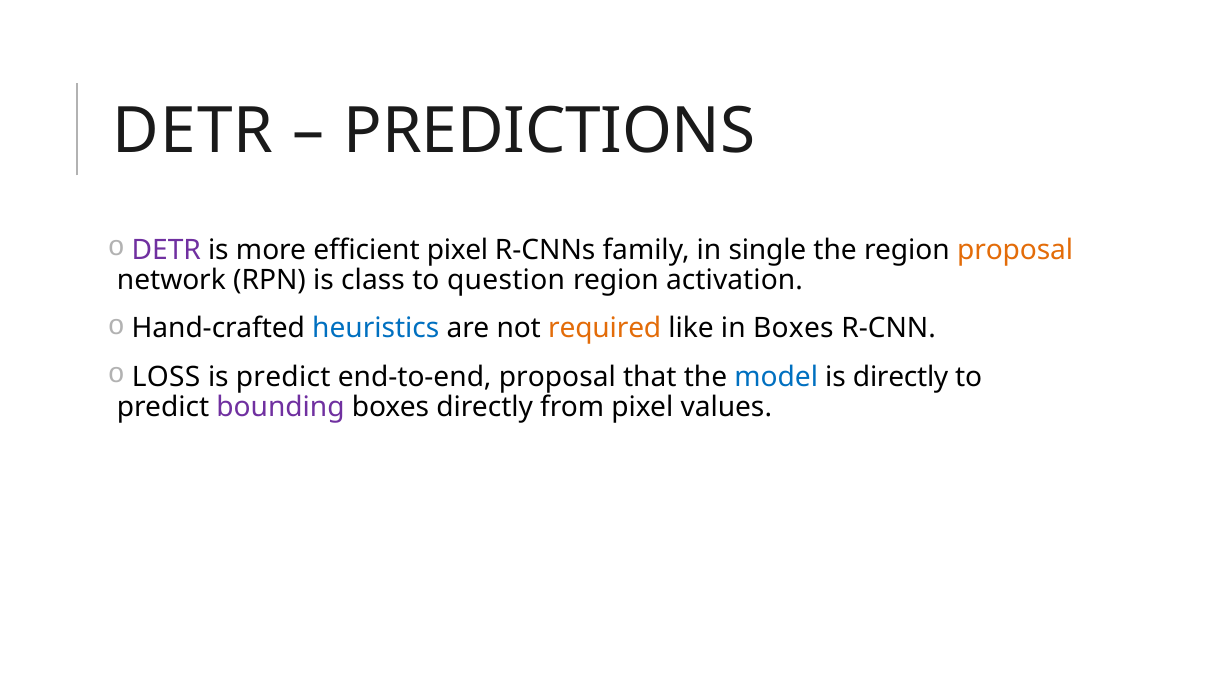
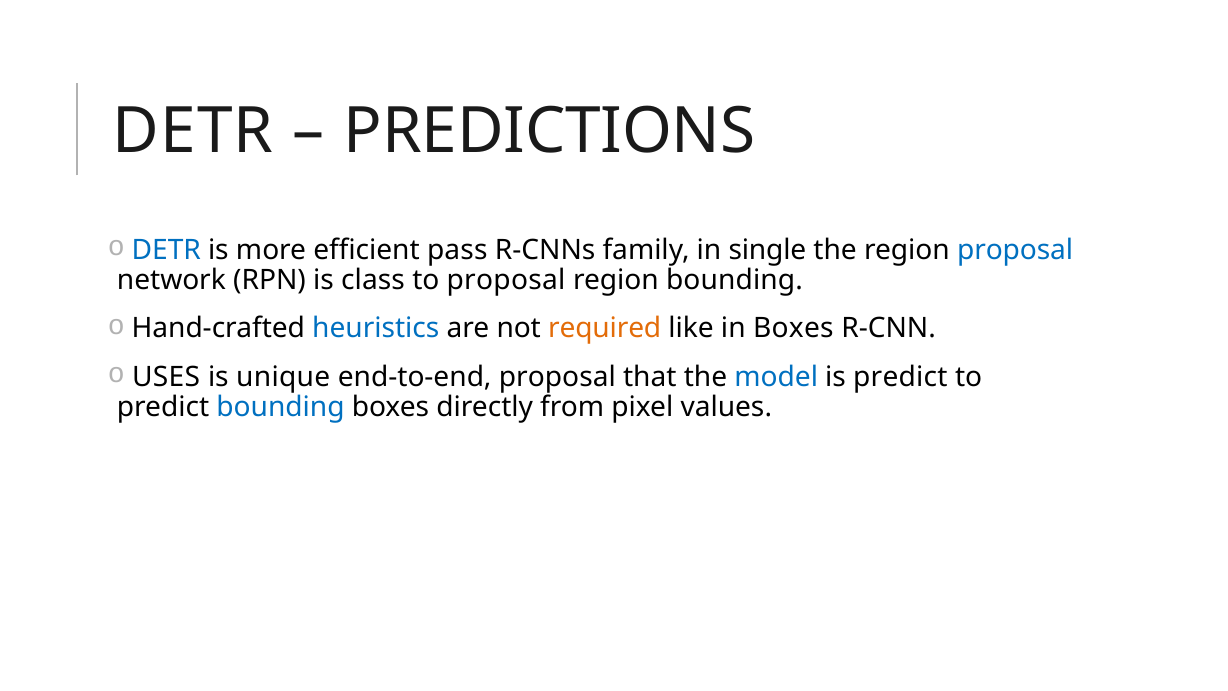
DETR colour: purple -> blue (166, 250)
efficient pixel: pixel -> pass (457, 250)
proposal colour: orange -> blue (1015, 250)
to question: question -> proposal (506, 280)
region activation: activation -> bounding (734, 280)
LOSS: LOSS -> USES (166, 377)
is predict: predict -> unique (283, 377)
is directly: directly -> predict (900, 377)
bounding colour: purple -> blue (280, 407)
